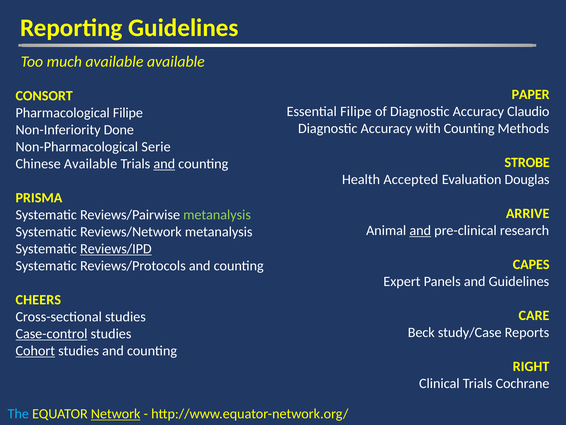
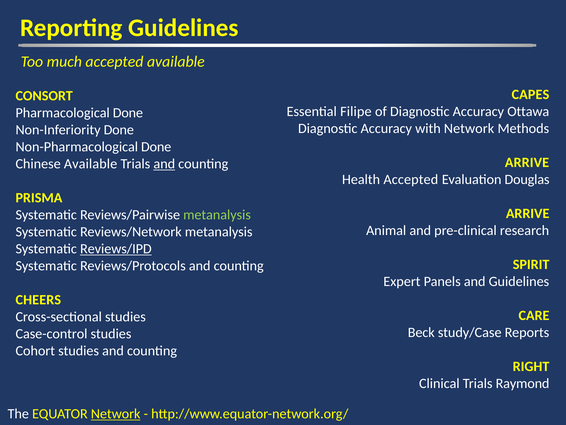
much available: available -> accepted (114, 62)
PAPER: PAPER -> CAPES (530, 94)
Claudio: Claudio -> Ottawa (528, 111)
Pharmacological Filipe: Filipe -> Done (128, 113)
with Counting: Counting -> Network (469, 128)
Non-Pharmacological Serie: Serie -> Done (156, 147)
STROBE: STROBE -> ARRIVE (527, 162)
and underline: present -> none (420, 230)
CAPES: CAPES -> SPIRIT (531, 264)
Case-control underline: present -> none (51, 334)
Cohort underline: present -> none (35, 351)
Cochrane: Cochrane -> Raymond (523, 383)
The colour: light blue -> white (18, 413)
